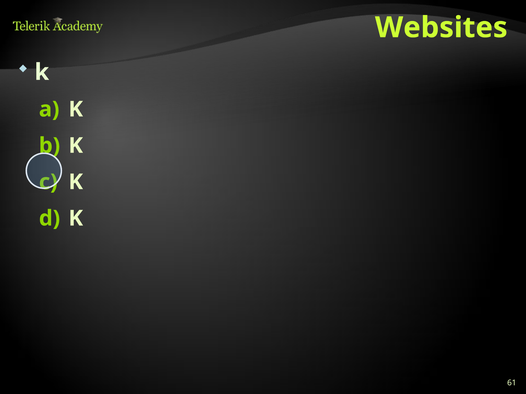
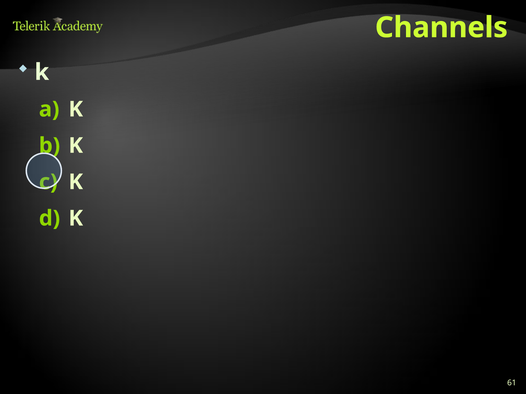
Websites: Websites -> Channels (441, 28)
